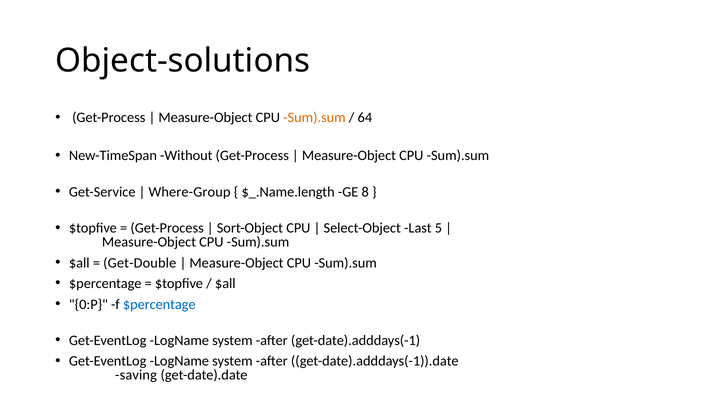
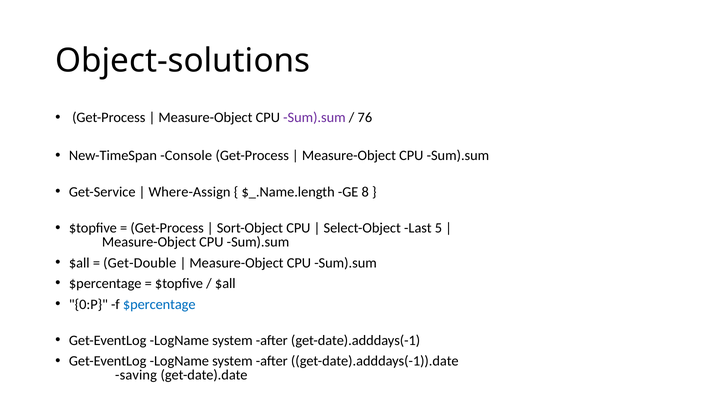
Sum).sum colour: orange -> purple (314, 118)
64: 64 -> 76 (365, 118)
Without: Without -> Console (186, 156)
Where-Group: Where-Group -> Where-Assign (190, 192)
